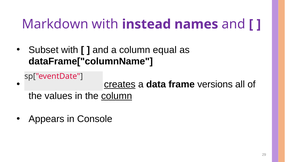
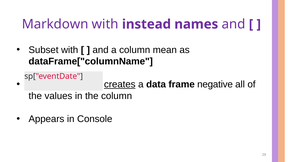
equal: equal -> mean (165, 50)
versions: versions -> negative (215, 84)
column underline: present -> none (117, 96)
